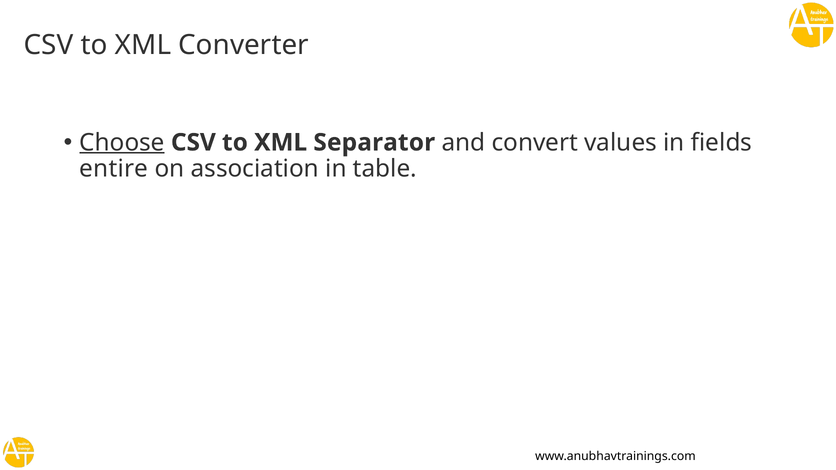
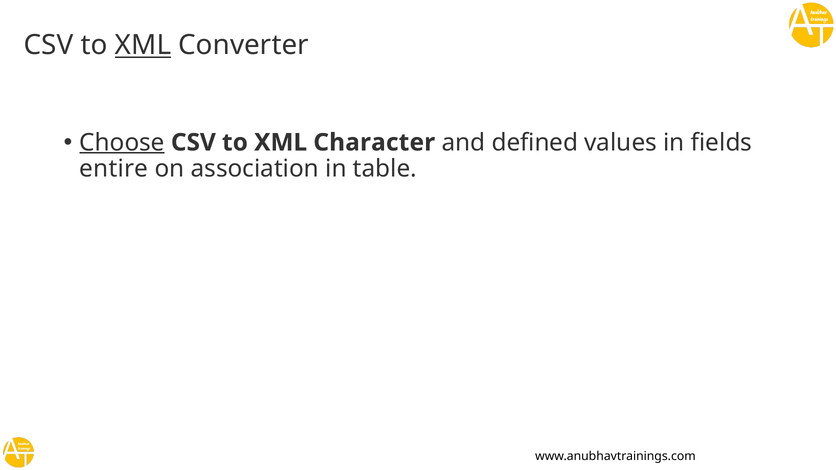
XML underline: none -> present (143, 45)
Separator: Separator -> Character (374, 143)
convert: convert -> defined (535, 143)
